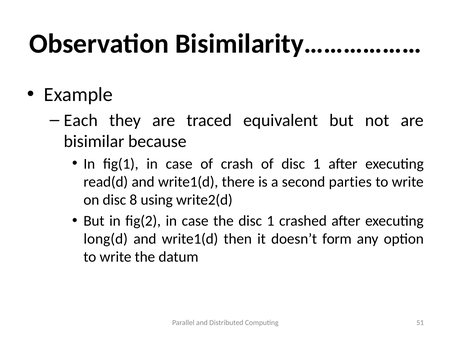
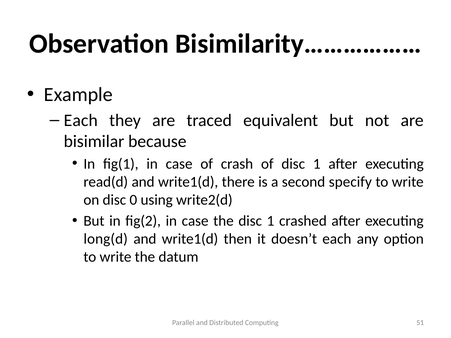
parties: parties -> specify (350, 182)
8: 8 -> 0 (133, 200)
doesn’t form: form -> each (337, 239)
